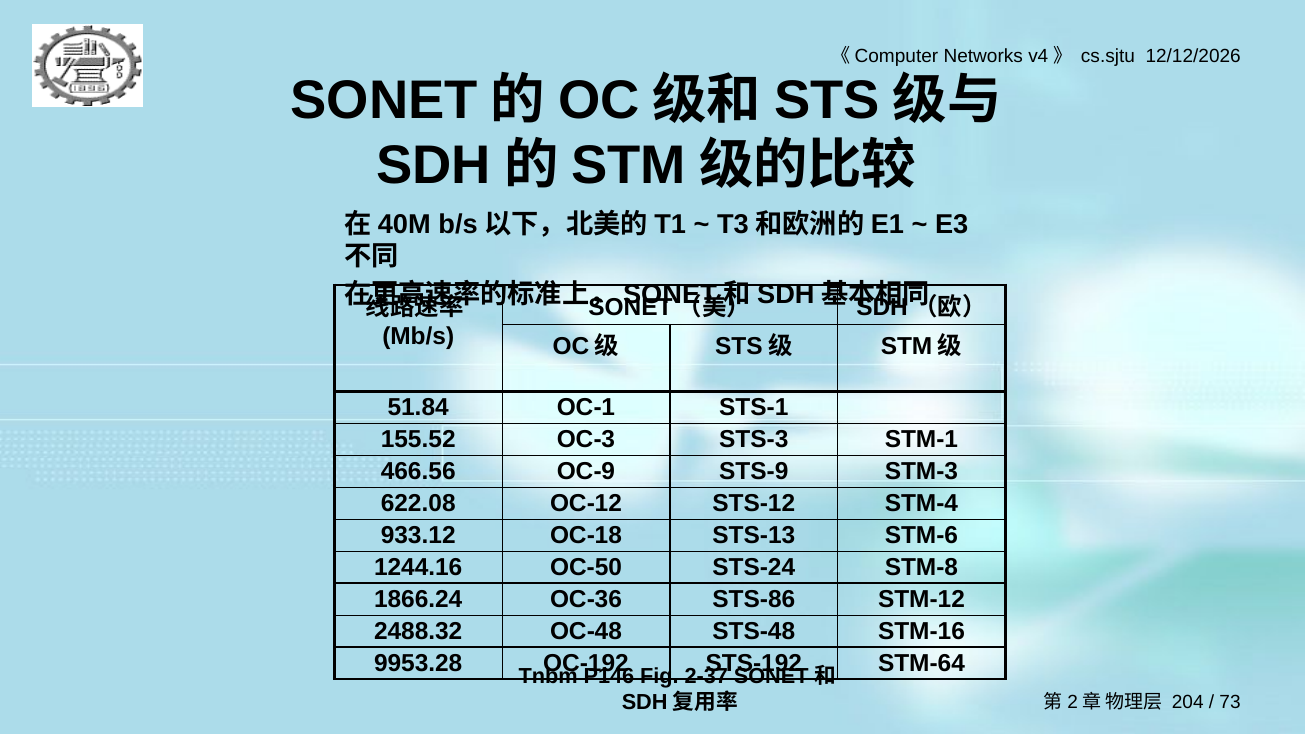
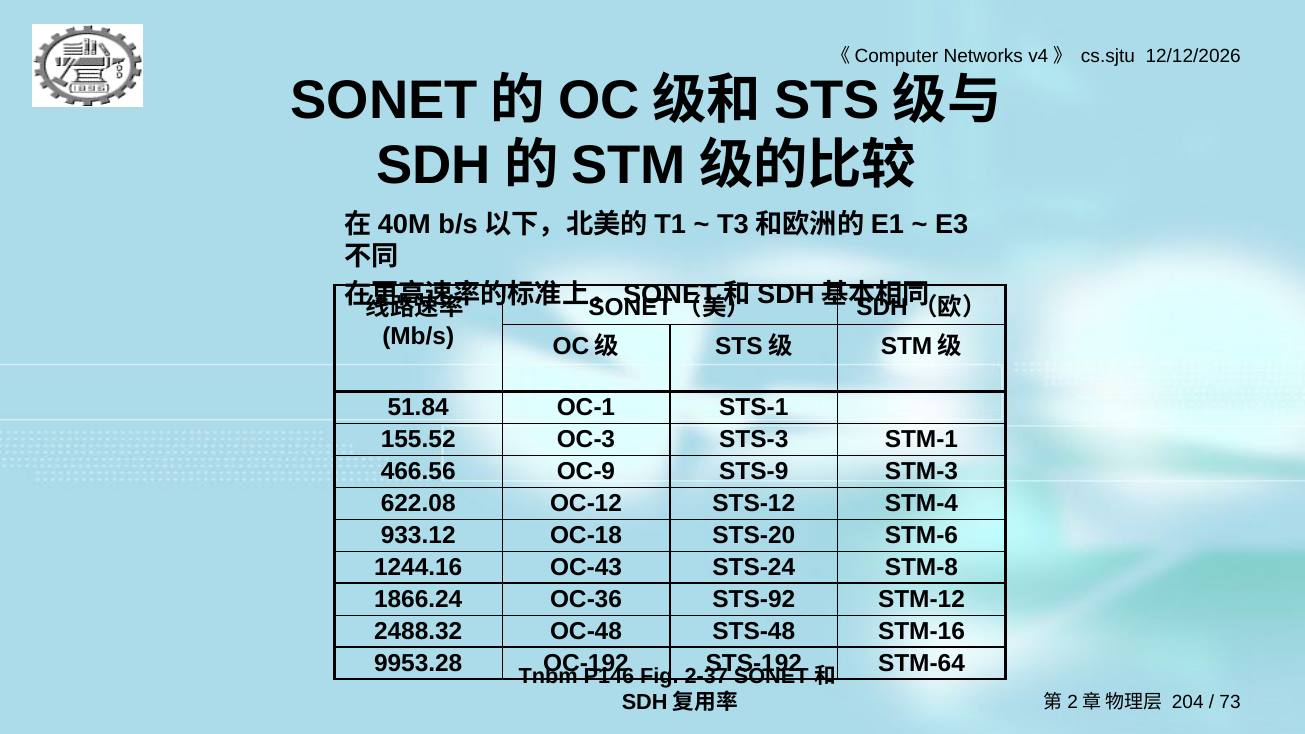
STS-13: STS-13 -> STS-20 (754, 535)
OC-50: OC-50 -> OC-43 (586, 567)
STS-86: STS-86 -> STS-92 (754, 599)
